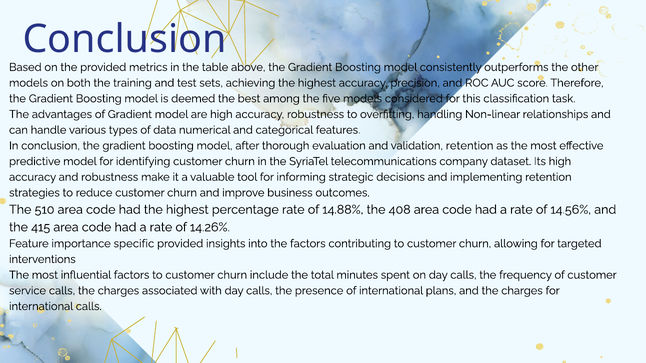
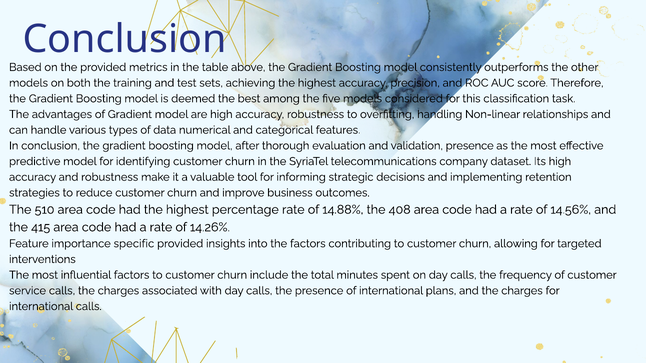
validation retention: retention -> presence (470, 146)
